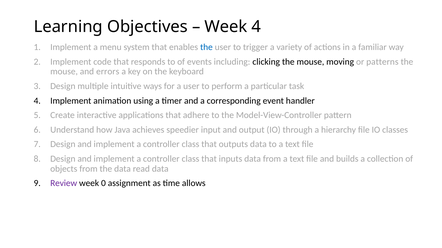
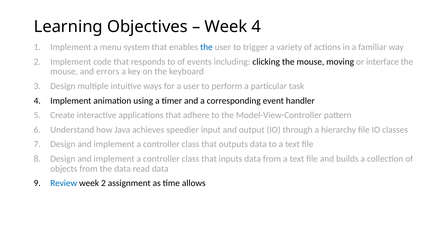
patterns: patterns -> interface (382, 62)
Review colour: purple -> blue (64, 184)
week 0: 0 -> 2 (103, 184)
